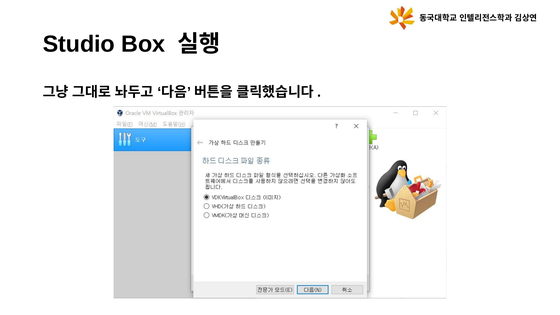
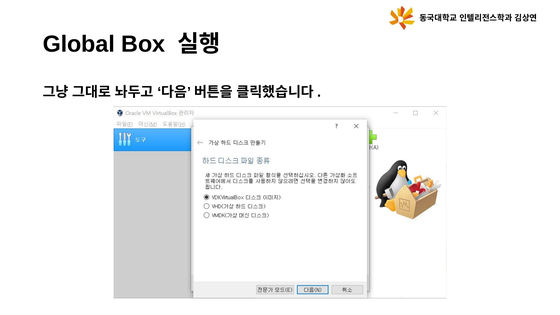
Studio: Studio -> Global (79, 44)
